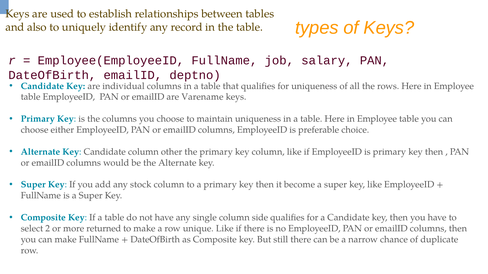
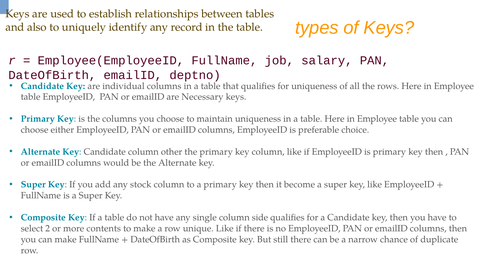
Varename: Varename -> Necessary (202, 97)
returned: returned -> contents (104, 229)
